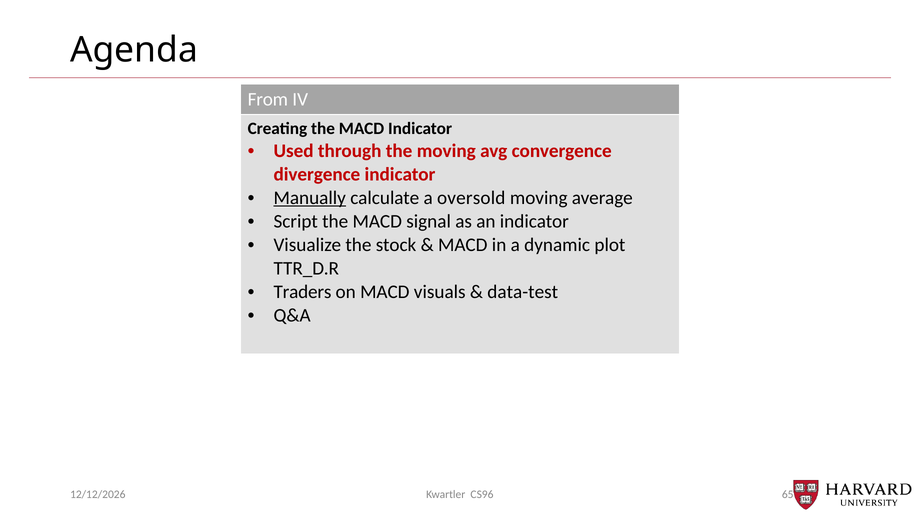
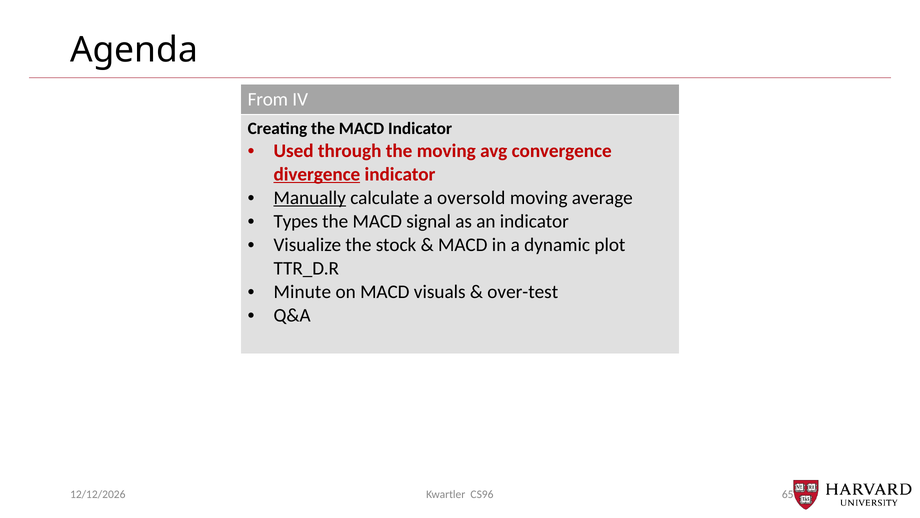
divergence underline: none -> present (317, 174)
Script: Script -> Types (296, 221)
Traders: Traders -> Minute (302, 292)
data-test: data-test -> over-test (523, 292)
